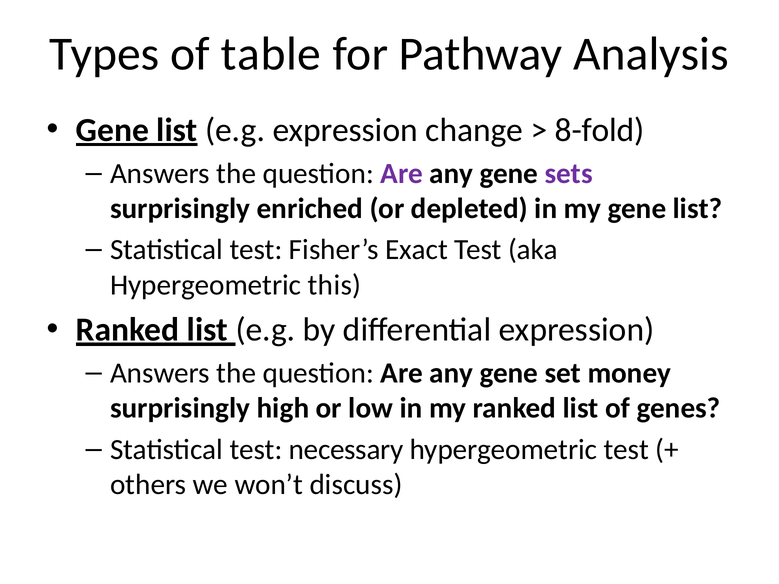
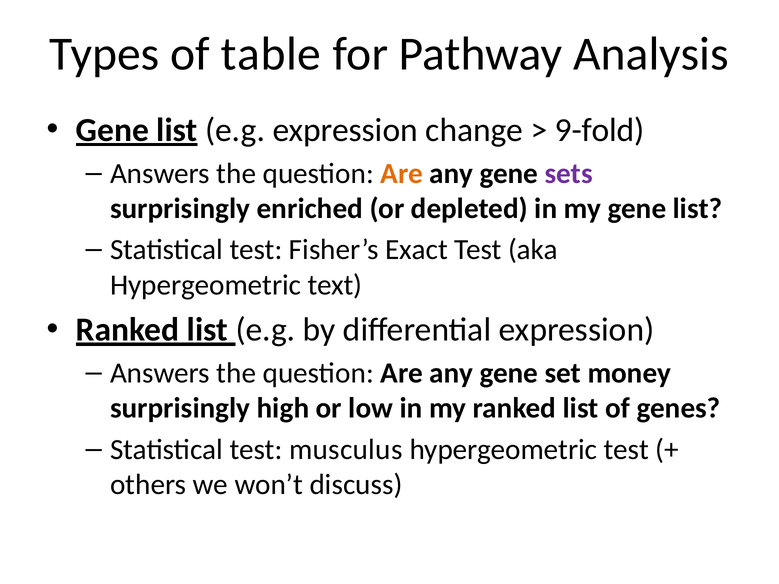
8-fold: 8-fold -> 9-fold (600, 130)
Are colour: purple -> orange (402, 174)
this: this -> text (335, 285)
necessary: necessary -> musculus (346, 450)
